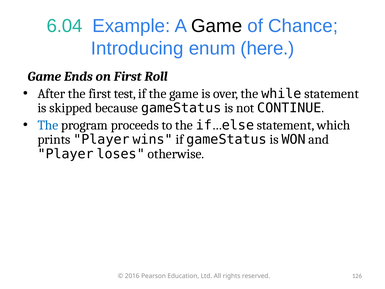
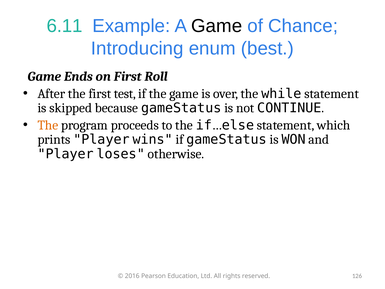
6.04: 6.04 -> 6.11 (65, 26)
here: here -> best (267, 48)
The colour: blue -> orange (48, 125)
